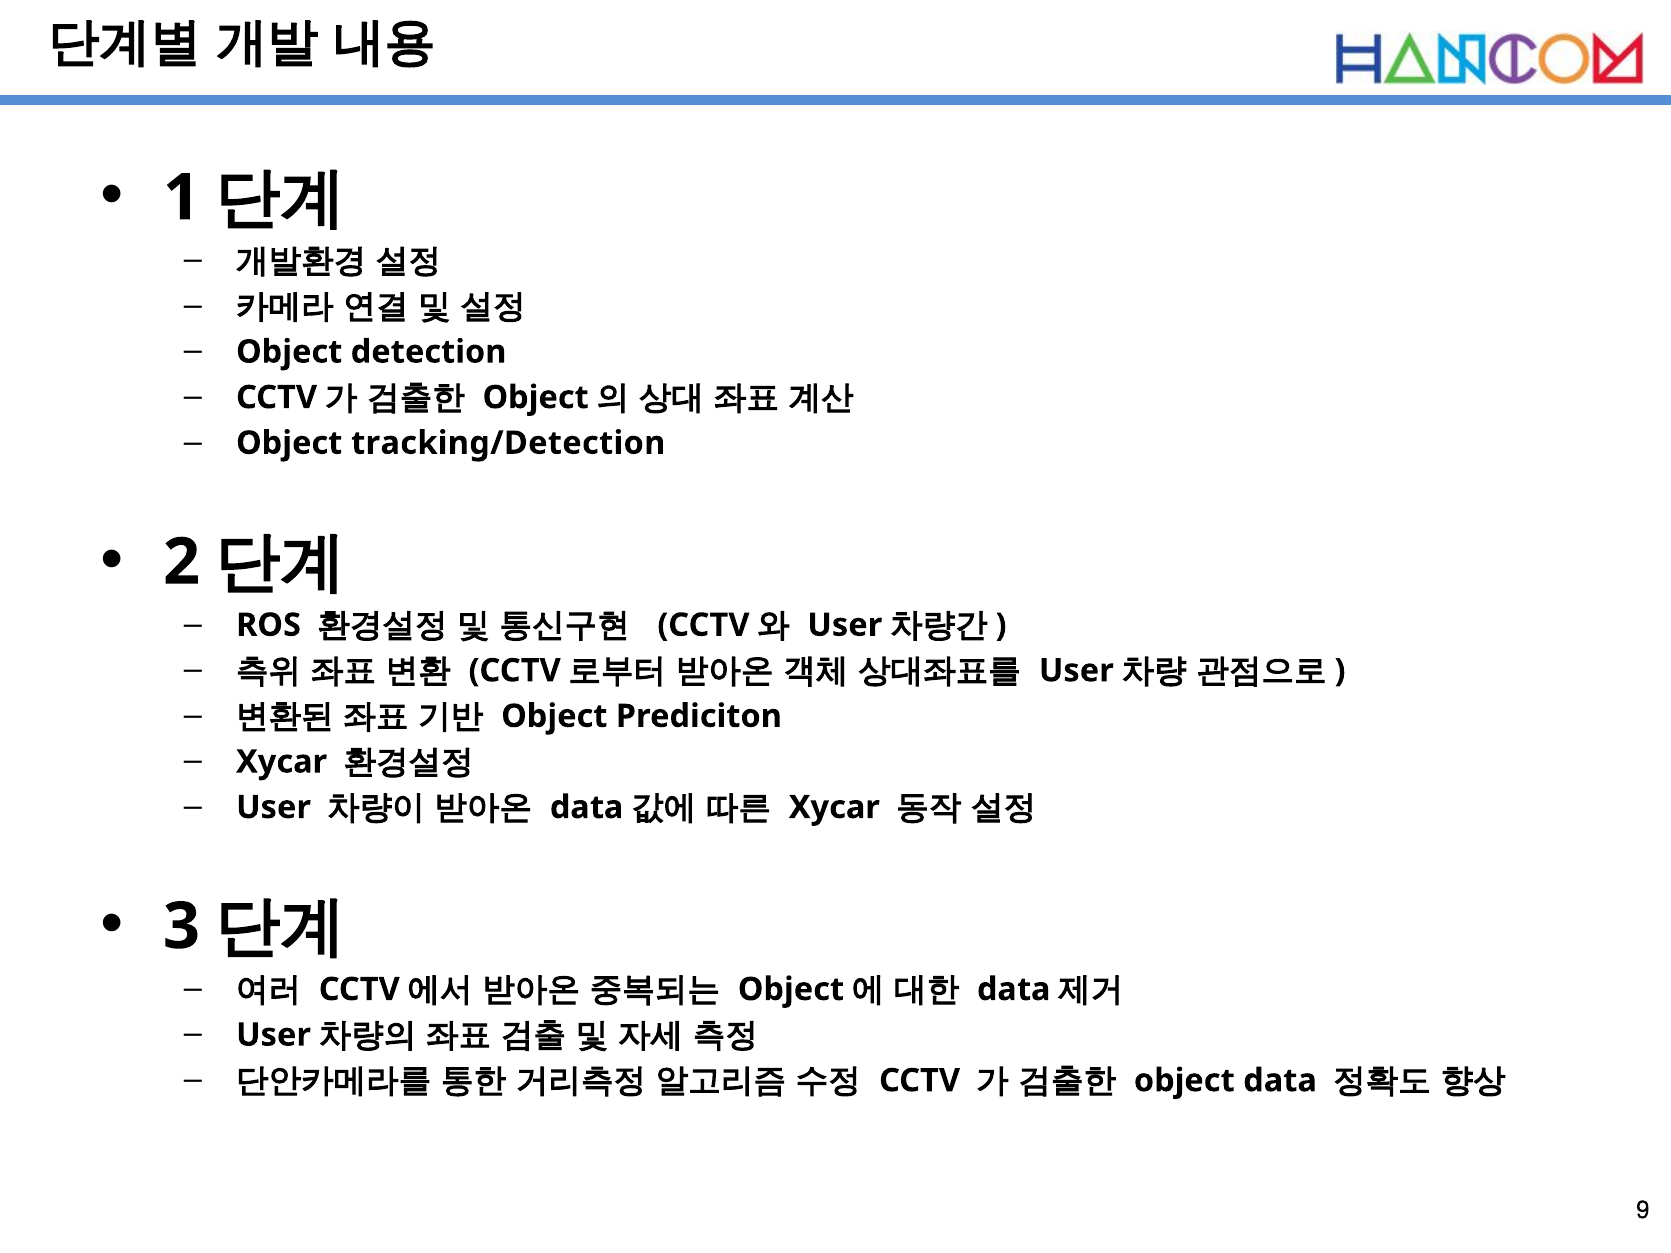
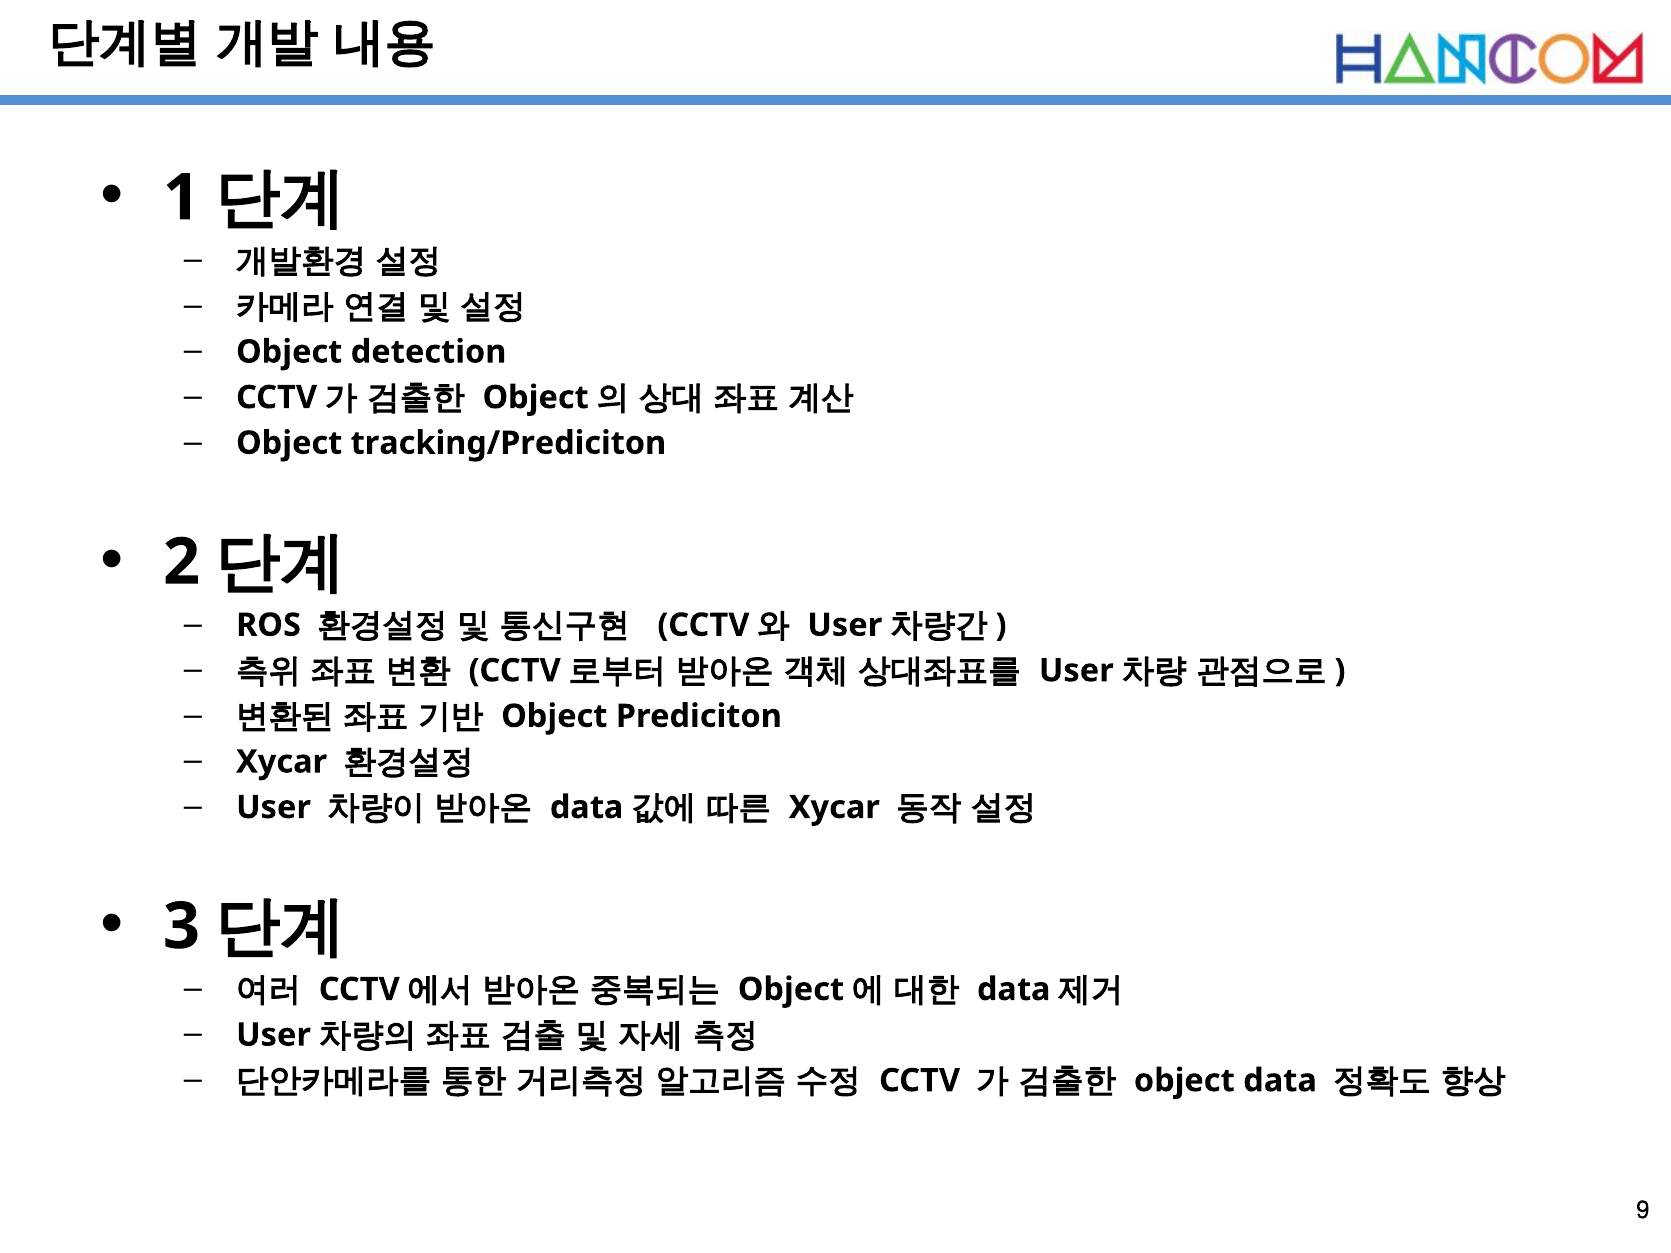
tracking/Detection: tracking/Detection -> tracking/Prediciton (508, 443)
